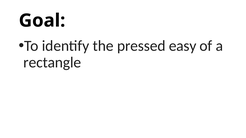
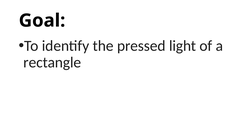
easy: easy -> light (183, 46)
